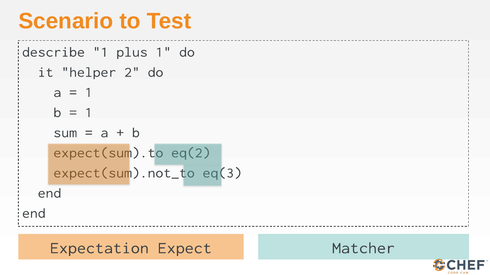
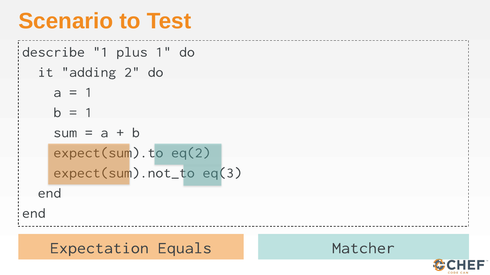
helper: helper -> adding (89, 72)
Expect: Expect -> Equals (185, 248)
